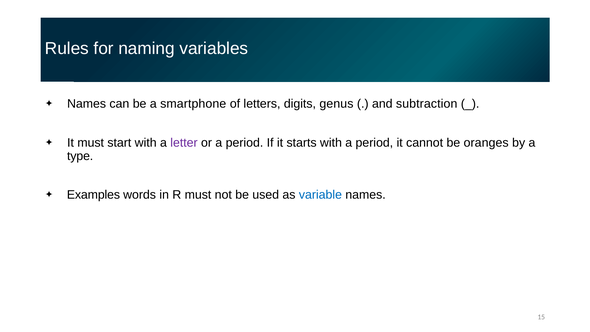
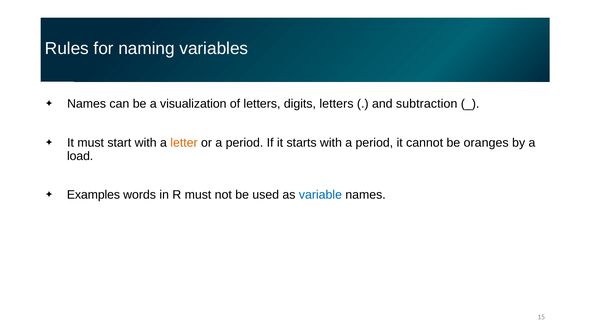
smartphone: smartphone -> visualization (193, 104)
digits genus: genus -> letters (336, 104)
letter colour: purple -> orange (184, 143)
type: type -> load (80, 156)
